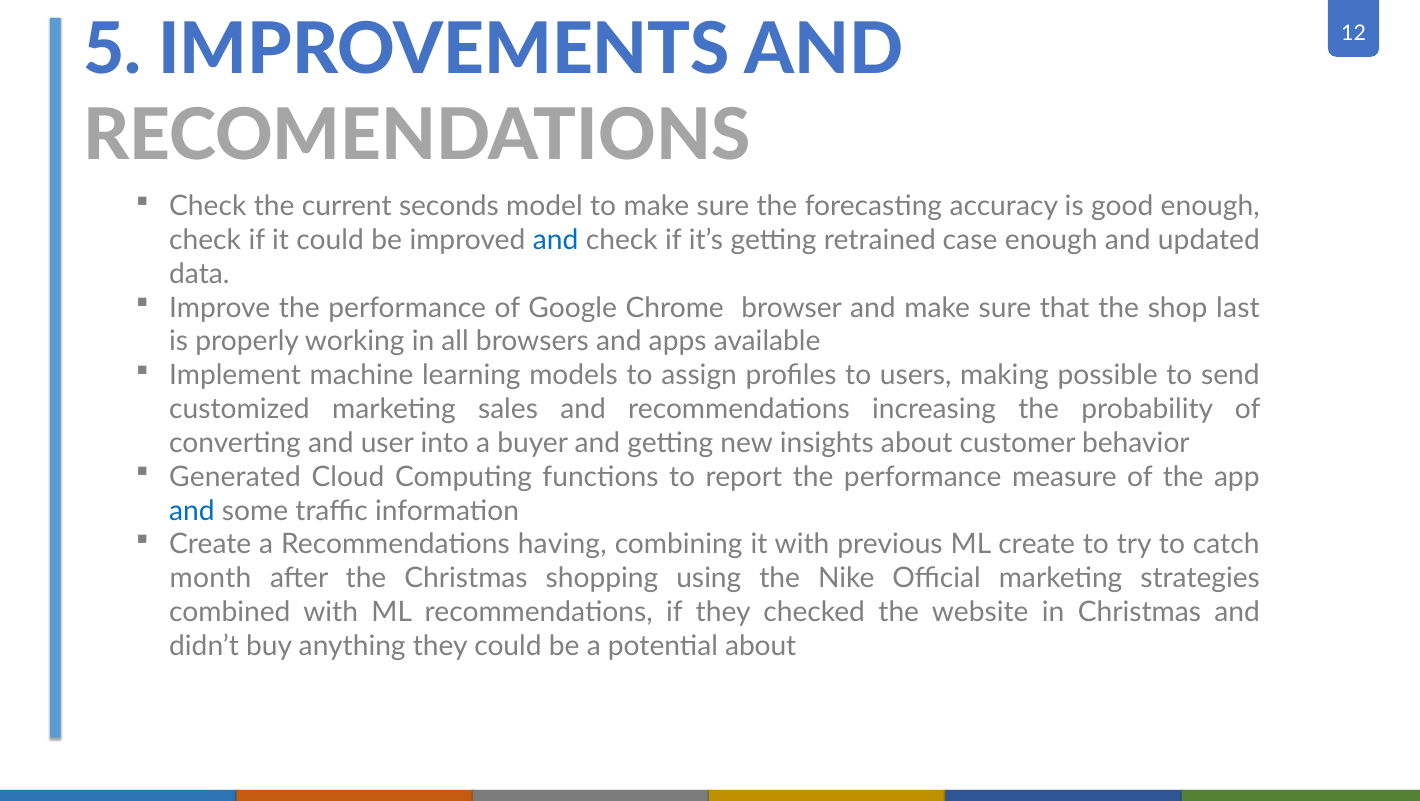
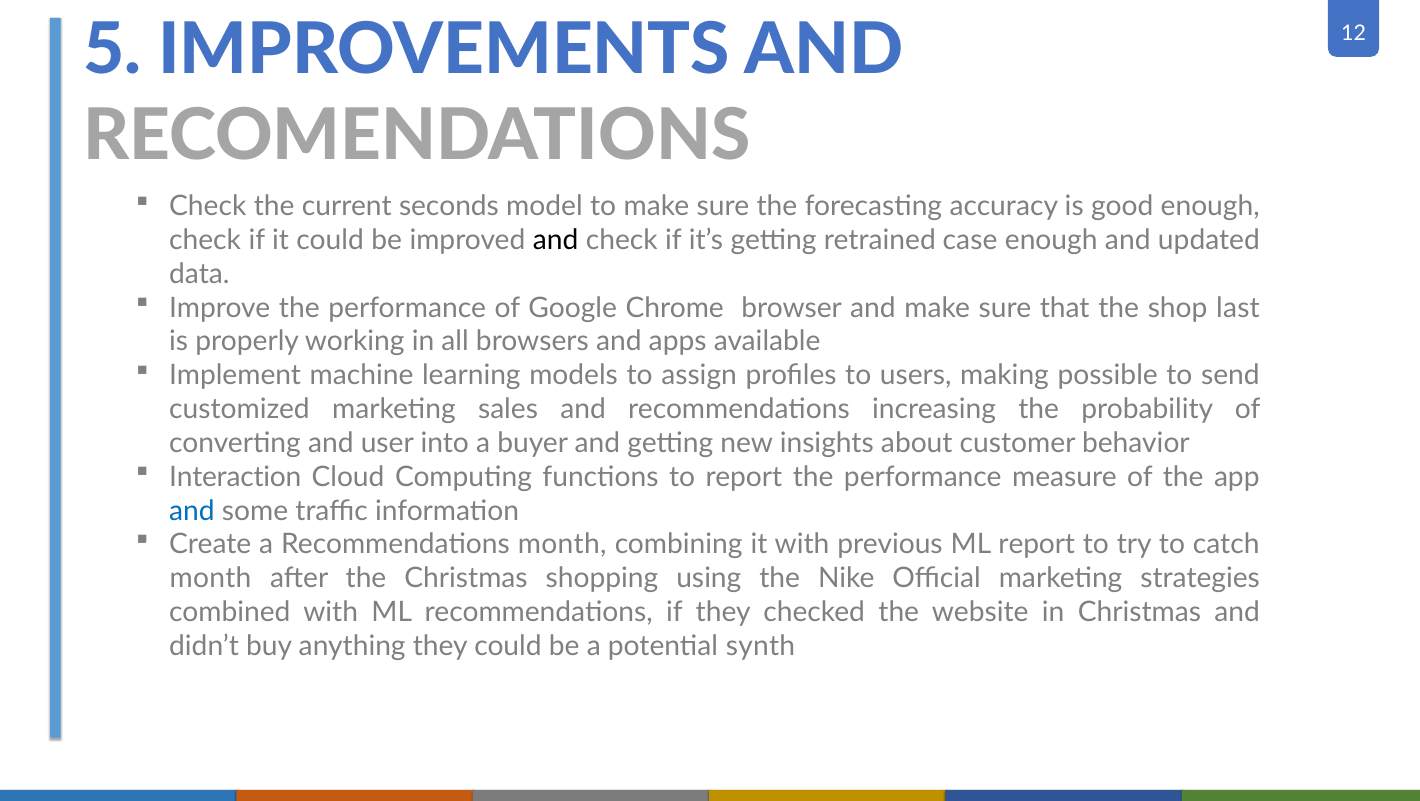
and colour: blue -> black (556, 240)
Generated: Generated -> Interaction (235, 477)
Recommendations having: having -> month (562, 544)
ML create: create -> report (1037, 544)
potential about: about -> synth (760, 646)
